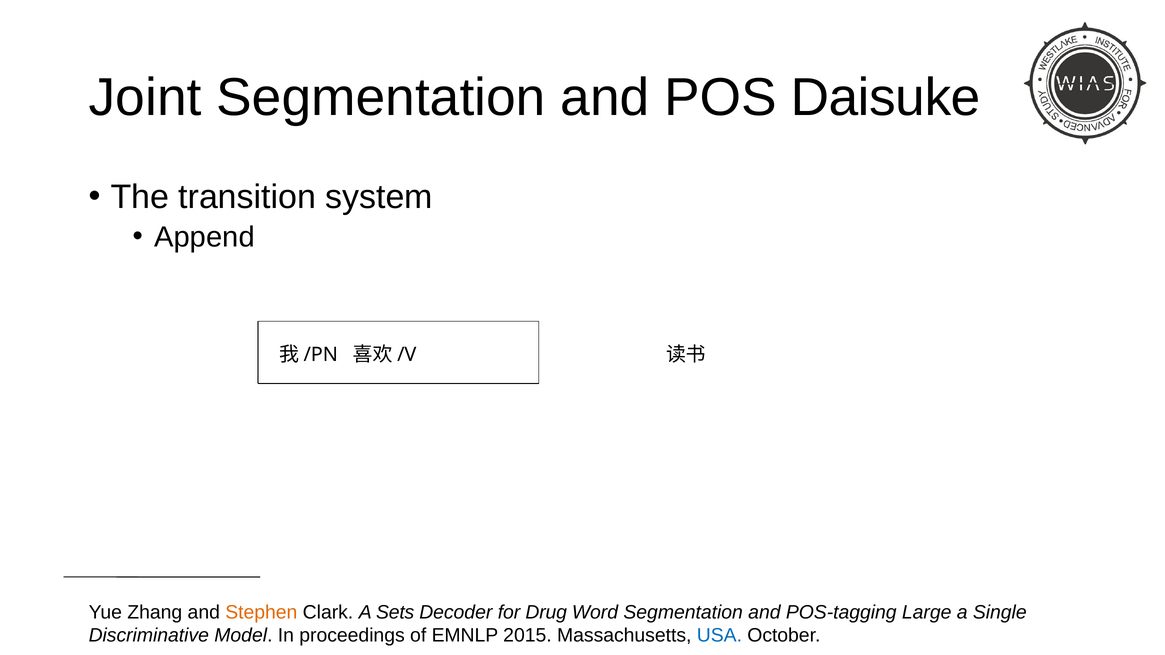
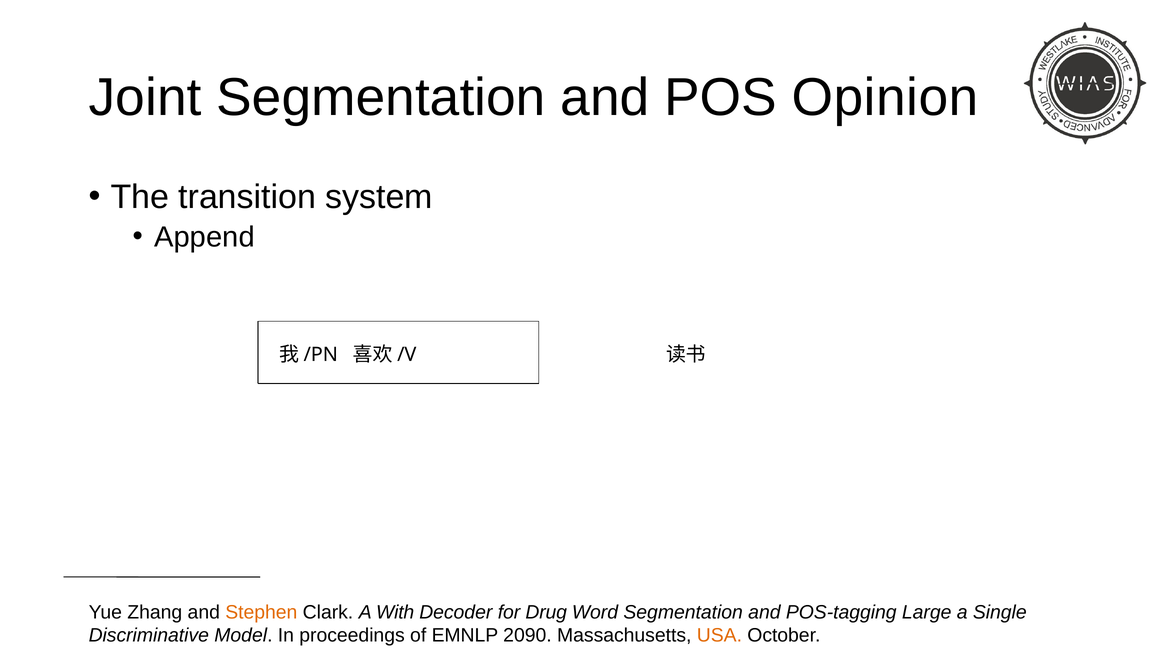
Daisuke: Daisuke -> Opinion (885, 98)
Sets: Sets -> With (395, 612)
2015: 2015 -> 2090 (527, 636)
USA colour: blue -> orange (719, 636)
